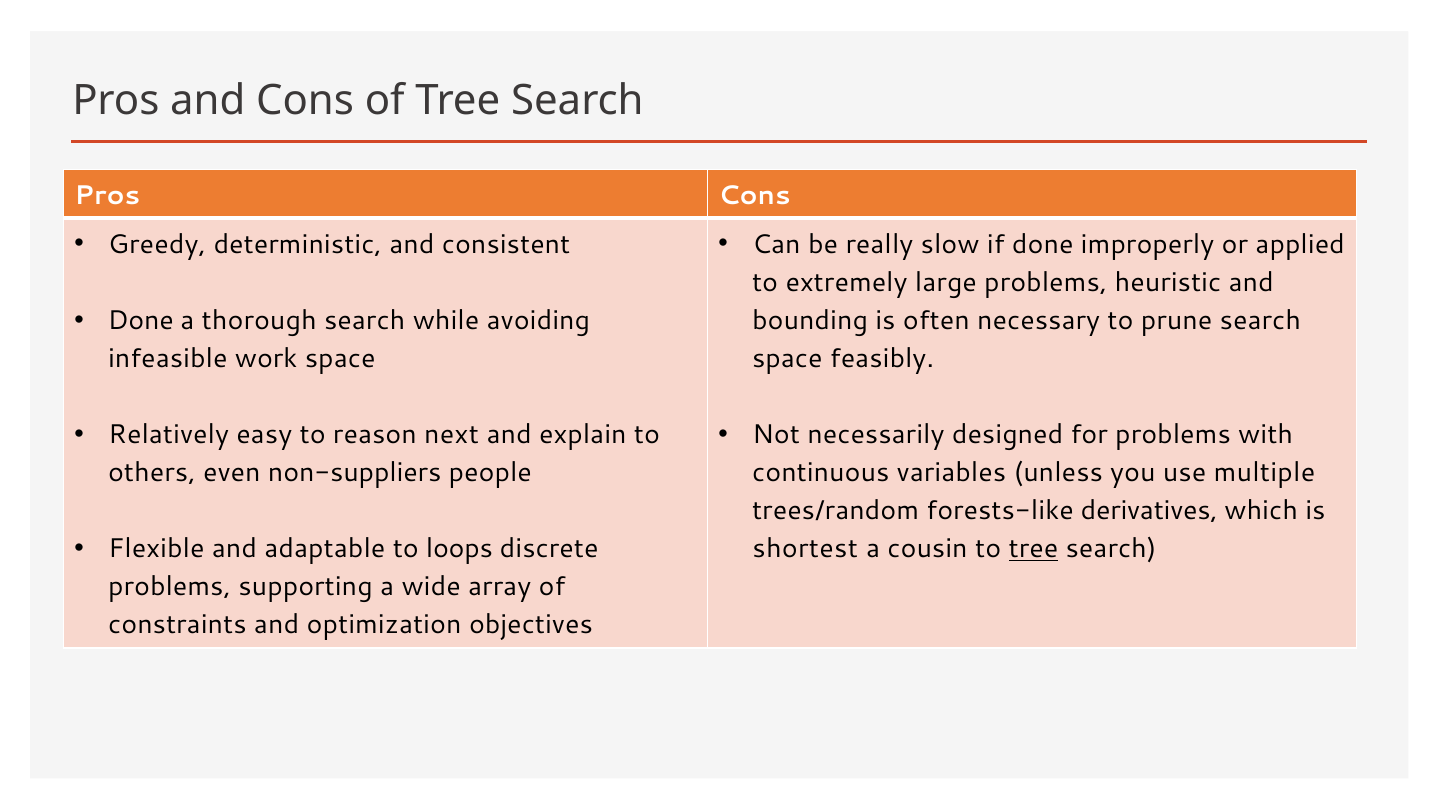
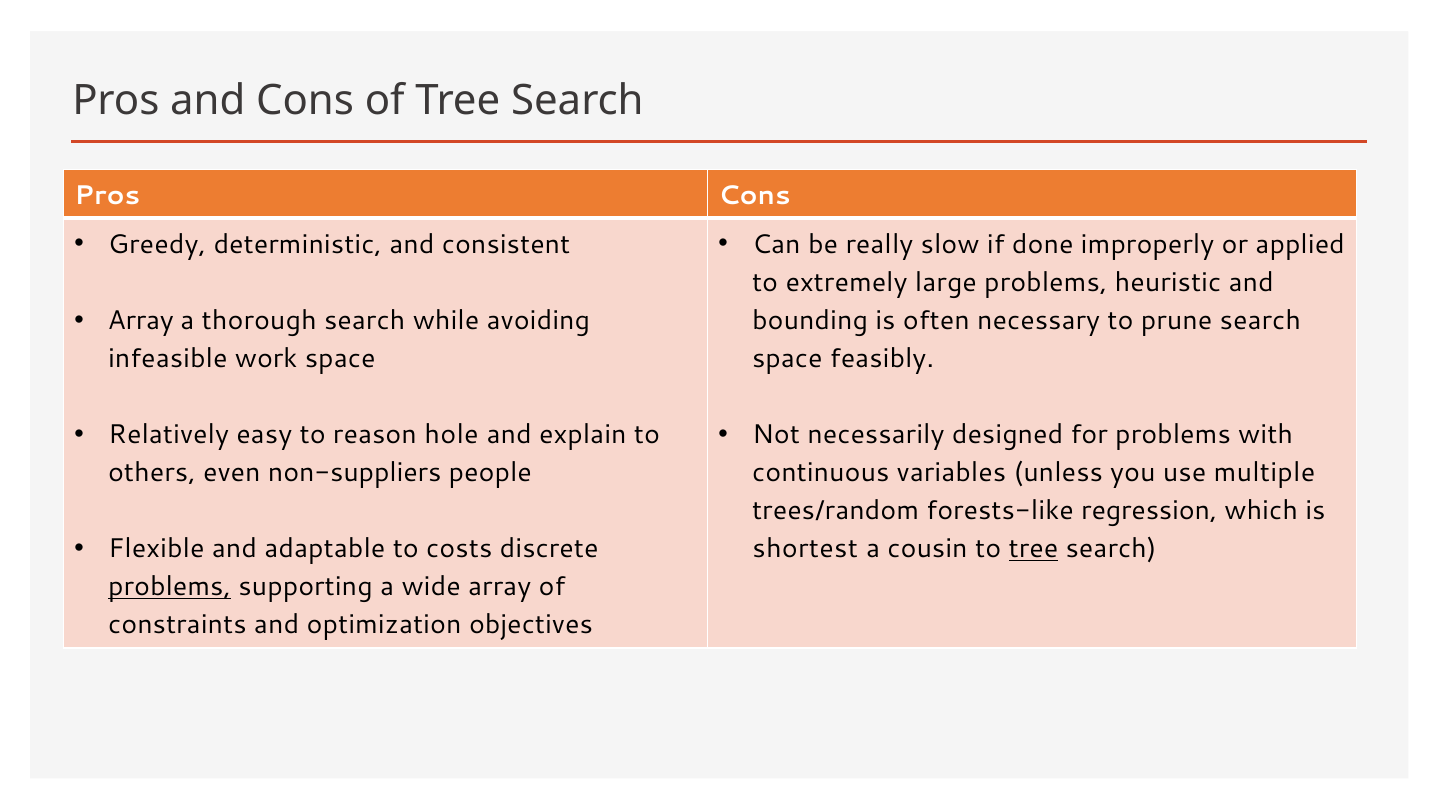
Done: Done -> Array (141, 320)
next: next -> hole (452, 435)
derivatives: derivatives -> regression (1149, 511)
loops: loops -> costs (459, 549)
problems underline: none -> present (170, 587)
